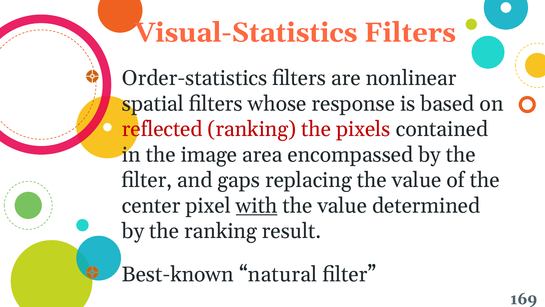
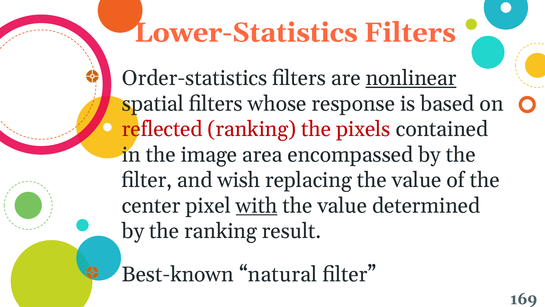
Visual-Statistics: Visual-Statistics -> Lower-Statistics (246, 33)
nonlinear underline: none -> present (411, 78)
gaps: gaps -> wish (239, 180)
